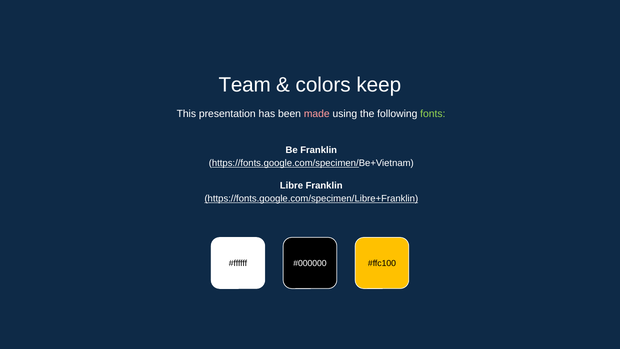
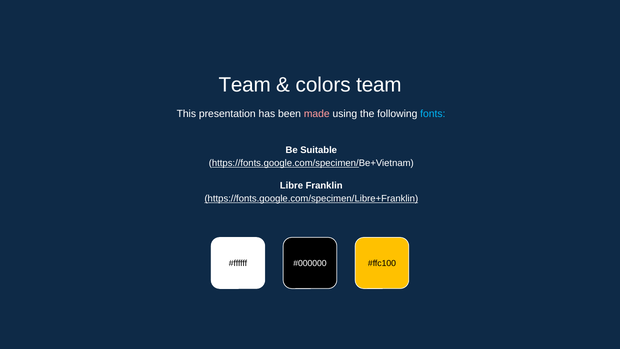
colors keep: keep -> team (379, 85)
fonts colour: light green -> light blue (433, 114)
Be Franklin: Franklin -> Suitable (319, 150)
